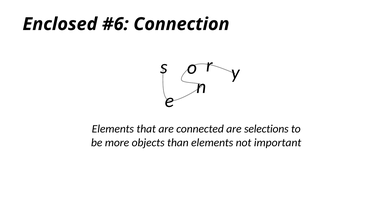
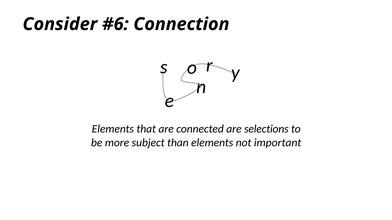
Enclosed: Enclosed -> Consider (60, 24)
objects: objects -> subject (148, 143)
